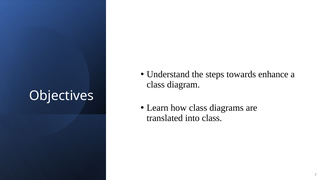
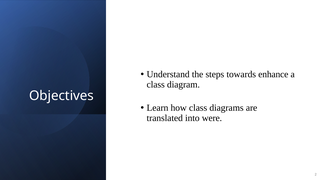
into class: class -> were (212, 118)
